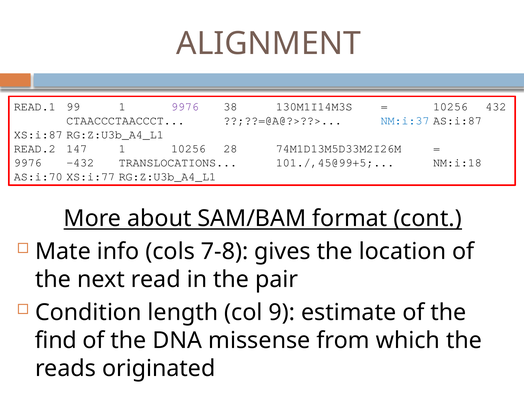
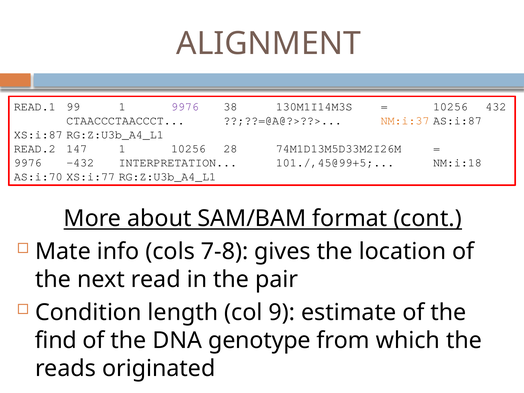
NM:i:37 colour: blue -> orange (405, 121)
TRANSLOCATIONS: TRANSLOCATIONS -> INTERPRETATION (178, 163)
missense: missense -> genotype (259, 340)
